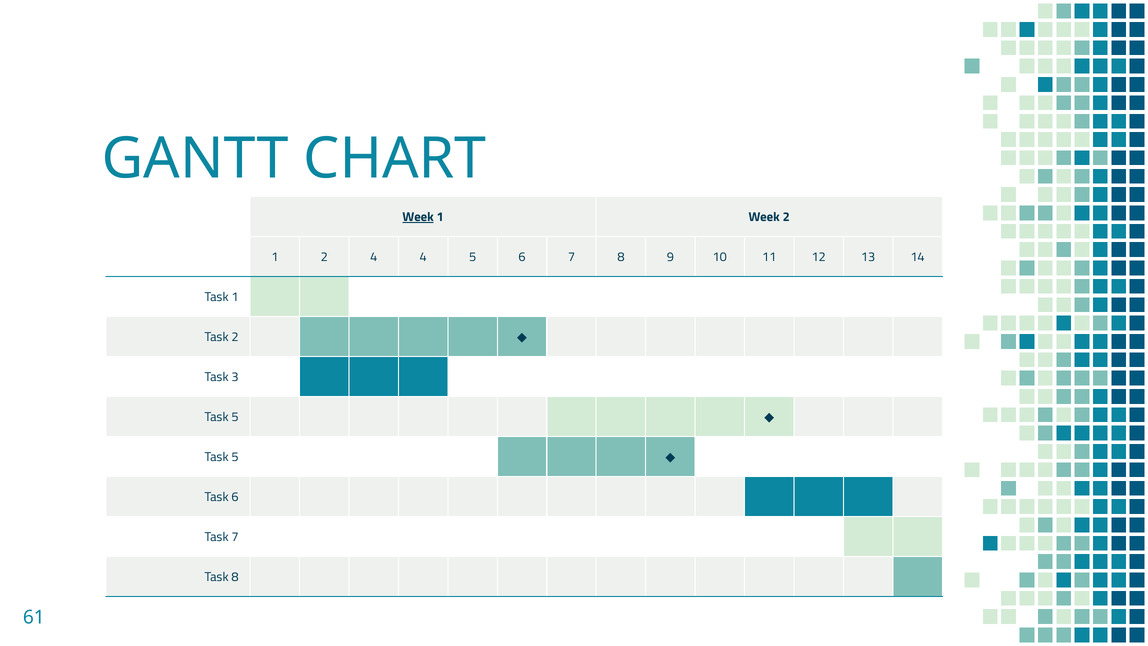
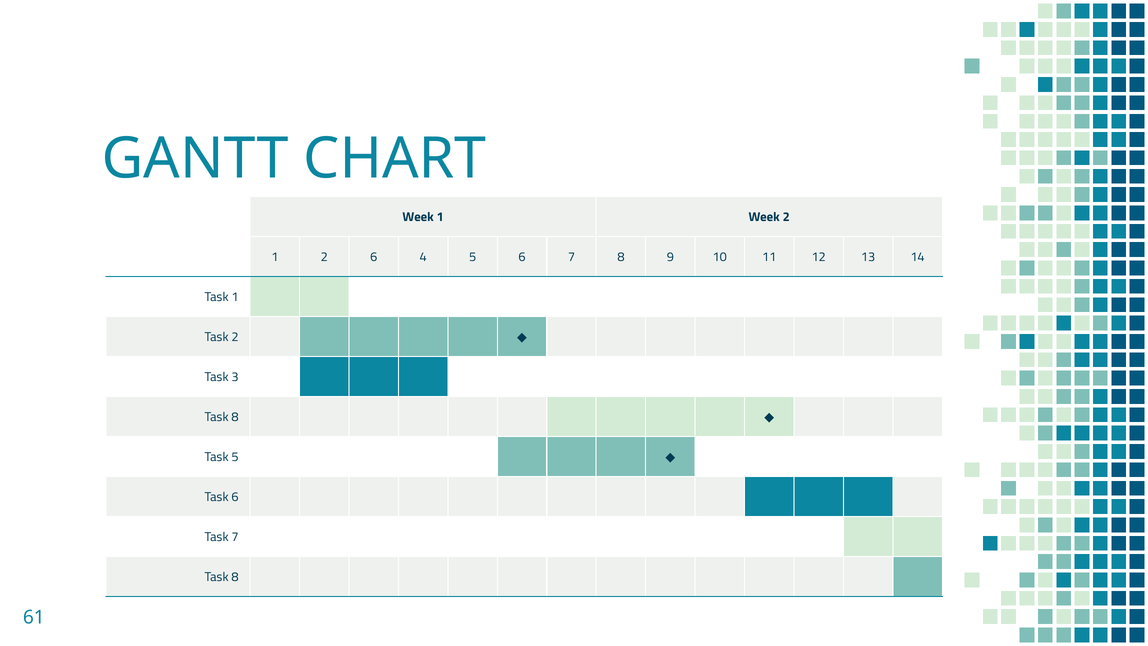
Week underline: present -> none (418, 217)
2 4: 4 -> 6 (374, 257)
5: 5 -> 8 (235, 417)
